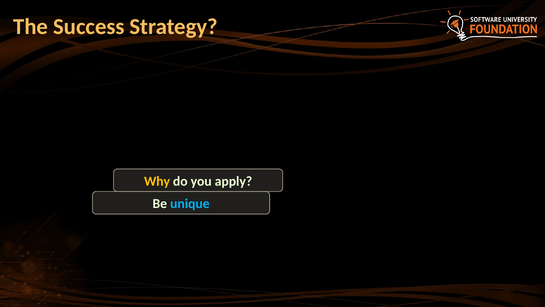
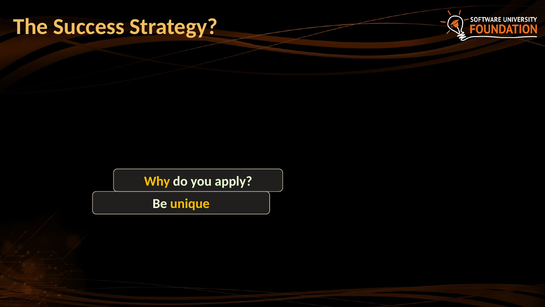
unique colour: light blue -> yellow (190, 203)
